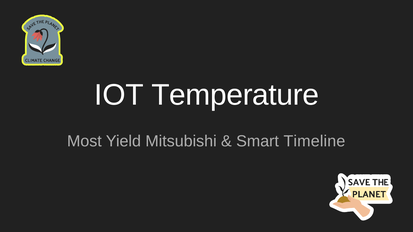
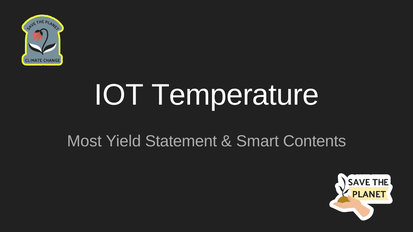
Mitsubishi: Mitsubishi -> Statement (181, 141)
Timeline: Timeline -> Contents (315, 141)
